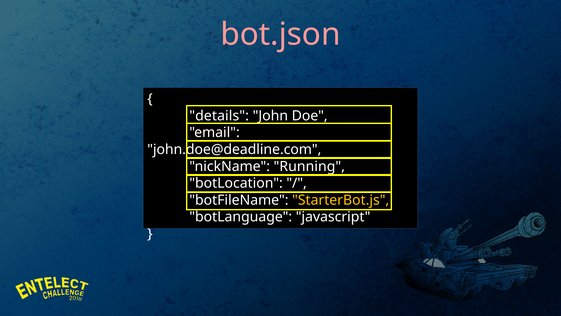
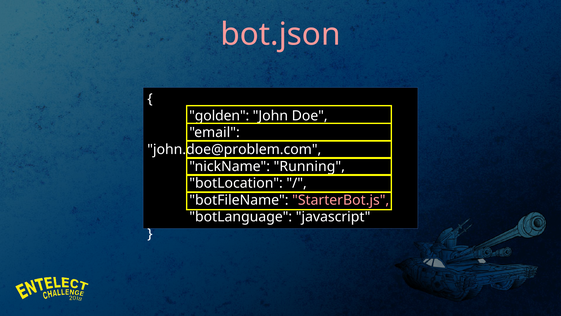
details: details -> golden (219, 116)
john.doe@deadline.com: john.doe@deadline.com -> john.doe@problem.com (234, 149)
StarterBot.js colour: yellow -> pink (341, 200)
